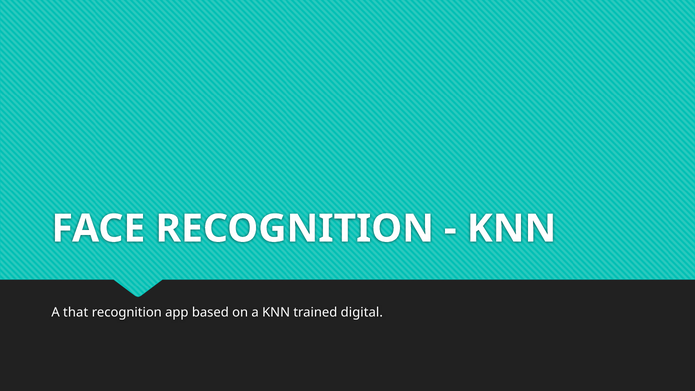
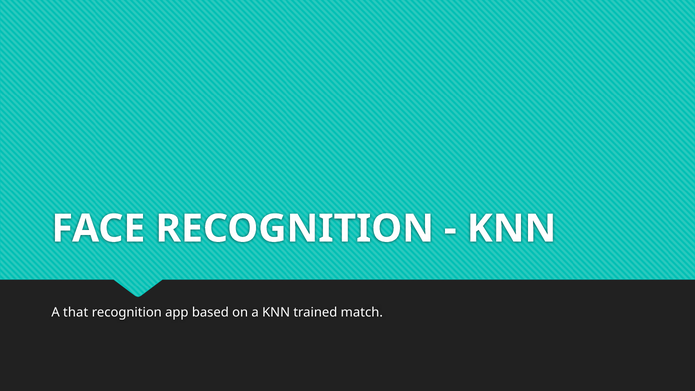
digital: digital -> match (362, 312)
